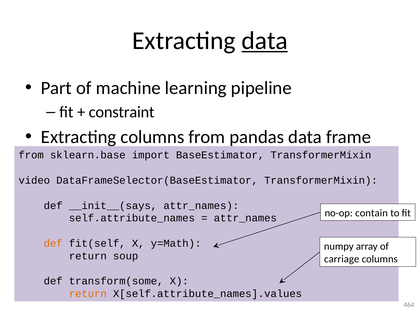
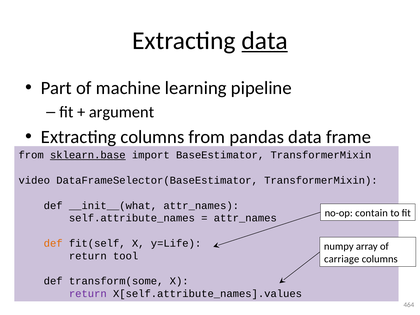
constraint: constraint -> argument (122, 112)
sklearn.base underline: none -> present (88, 155)
__init__(says: __init__(says -> __init__(what (113, 206)
y=Math: y=Math -> y=Life (176, 243)
soup: soup -> tool (126, 256)
return colour: orange -> purple (88, 294)
